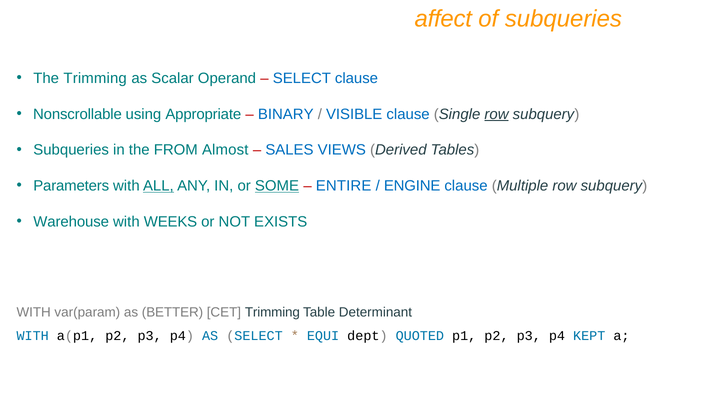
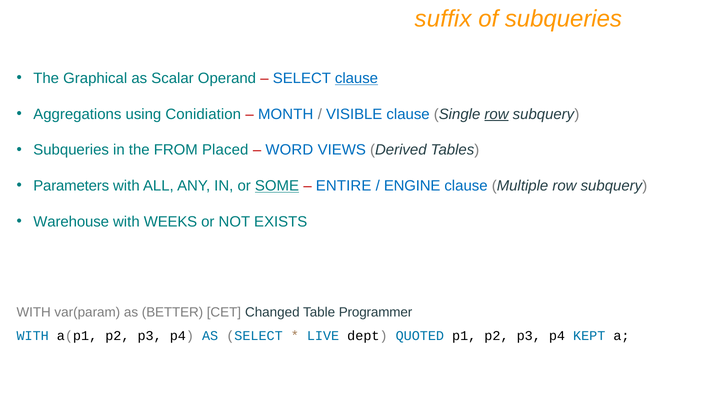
affect: affect -> suffix (443, 19)
The Trimming: Trimming -> Graphical (95, 78)
clause underline: none -> present (356, 78)
Nonscrollable: Nonscrollable -> Aggregations (77, 114)
Appropriate: Appropriate -> Conidiation (203, 114)
BINARY: BINARY -> MONTH (286, 114)
Almost: Almost -> Placed (225, 150)
SALES: SALES -> WORD (289, 150)
ALL underline: present -> none (158, 186)
CET Trimming: Trimming -> Changed (272, 313)
Determinant: Determinant -> Programmer (376, 313)
EQUI: EQUI -> LIVE (323, 336)
